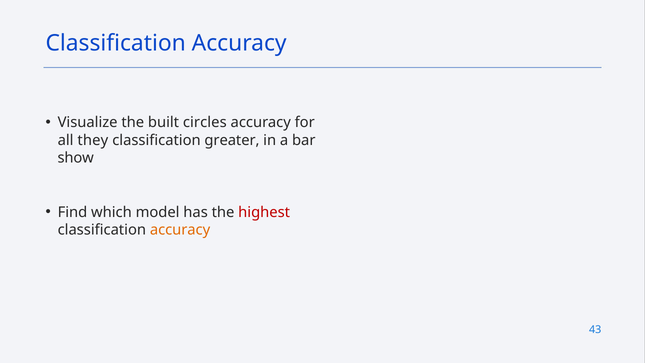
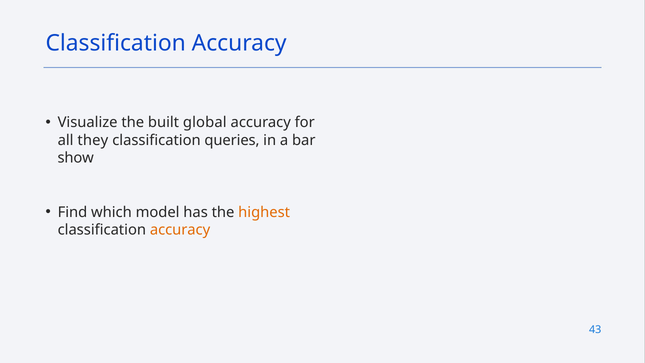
circles: circles -> global (205, 122)
greater: greater -> queries (232, 140)
highest colour: red -> orange (264, 212)
